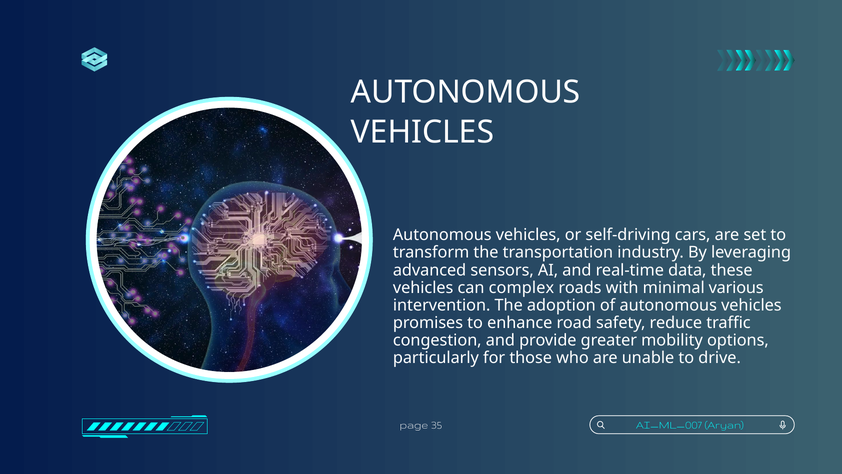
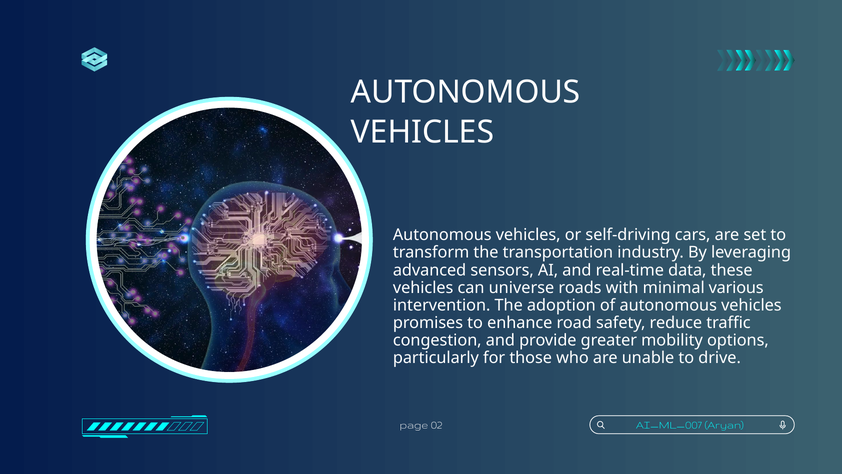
complex: complex -> universe (521, 287)
35: 35 -> 02 (437, 424)
